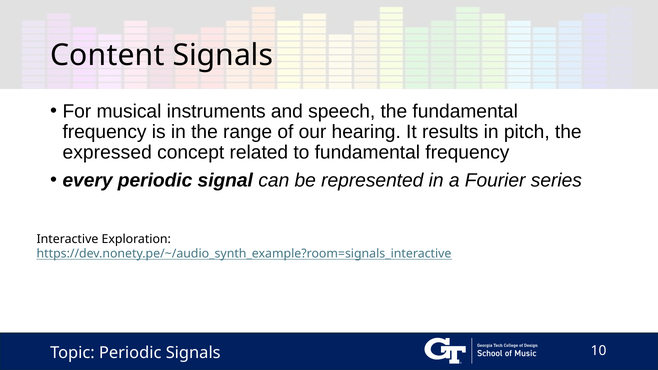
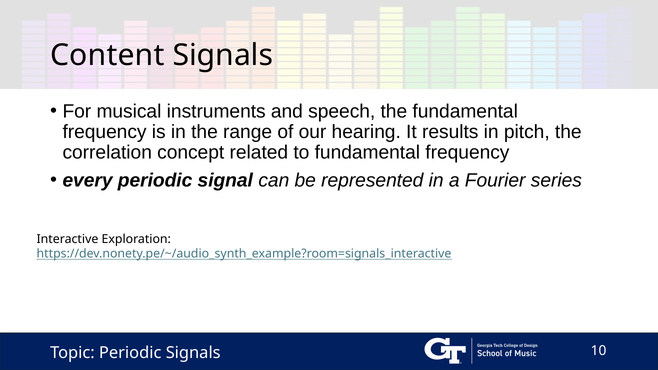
expressed: expressed -> correlation (107, 153)
